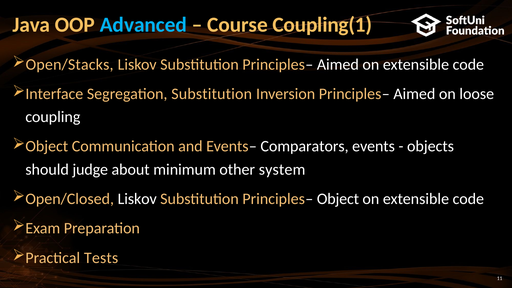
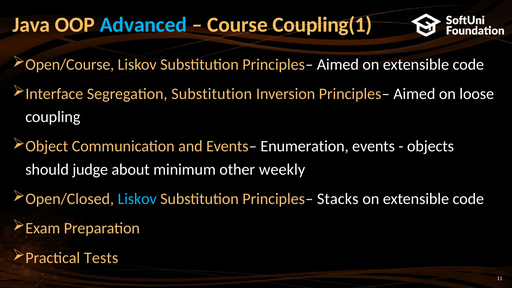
Open/Stacks: Open/Stacks -> Open/Course (70, 64)
Comparators: Comparators -> Enumeration (305, 146)
system: system -> weekly (282, 169)
Liskov colour: white -> light blue (137, 199)
Principles– Object: Object -> Stacks (338, 199)
